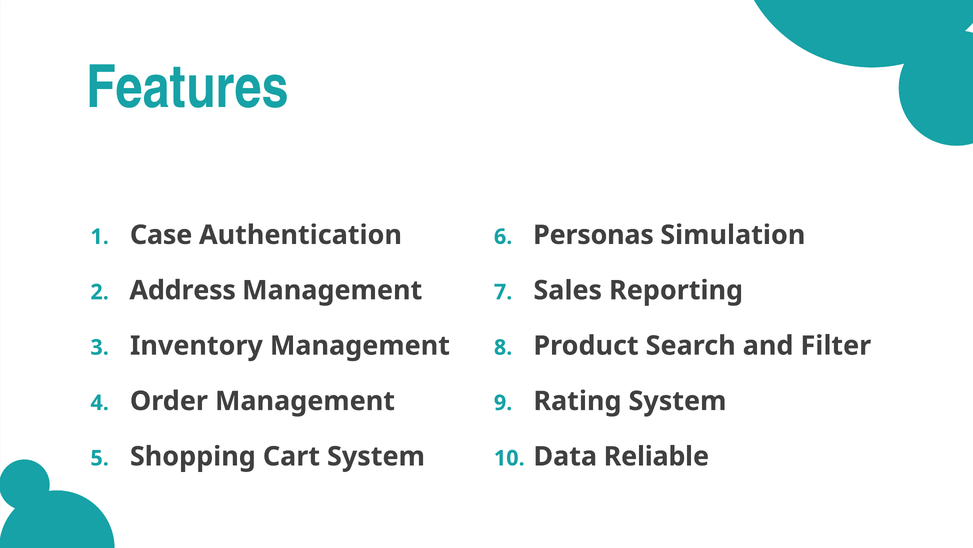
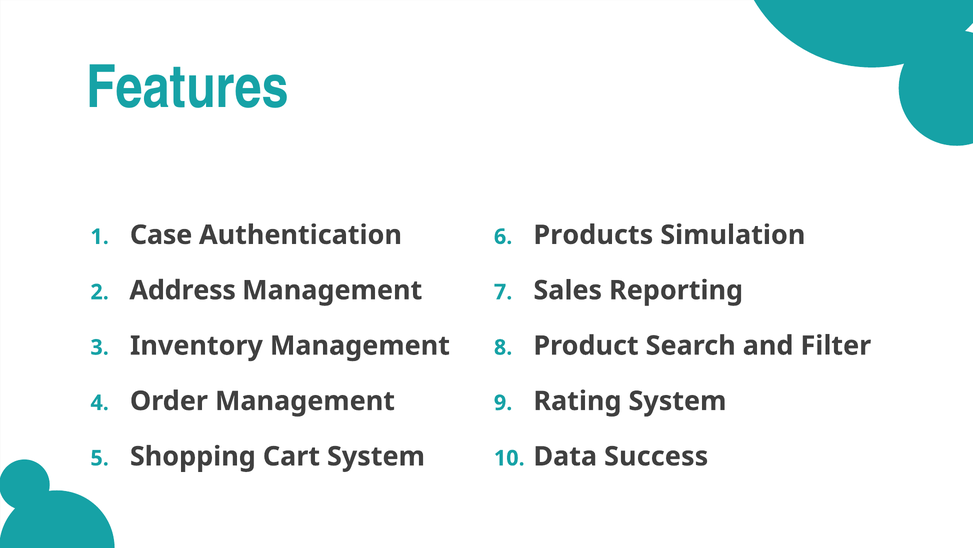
Personas: Personas -> Products (593, 235)
Reliable: Reliable -> Success (656, 456)
